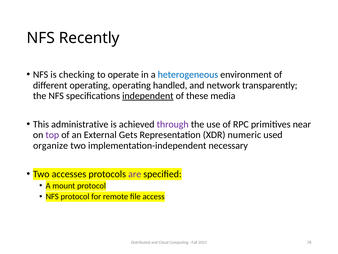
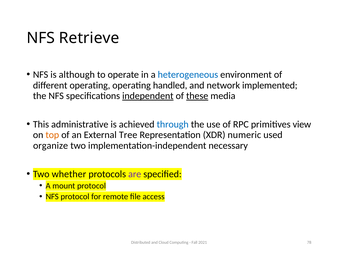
Recently: Recently -> Retrieve (89, 38)
checking: checking -> although (77, 74)
transparently: transparently -> implemented (270, 85)
these underline: none -> present (197, 96)
through colour: purple -> blue (173, 124)
near: near -> view (302, 124)
top colour: purple -> orange (52, 135)
Gets: Gets -> Tree (128, 135)
accesses: accesses -> whether (69, 174)
